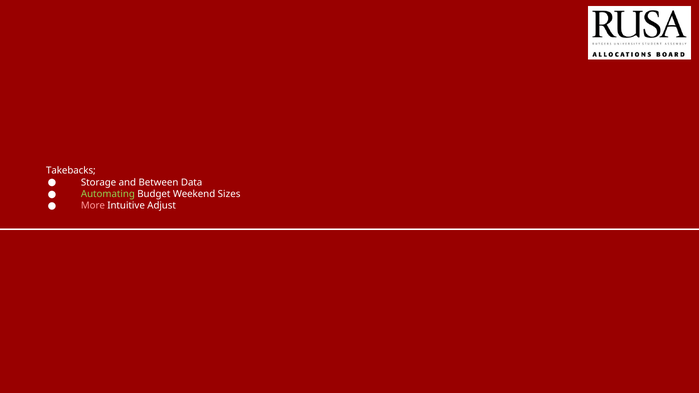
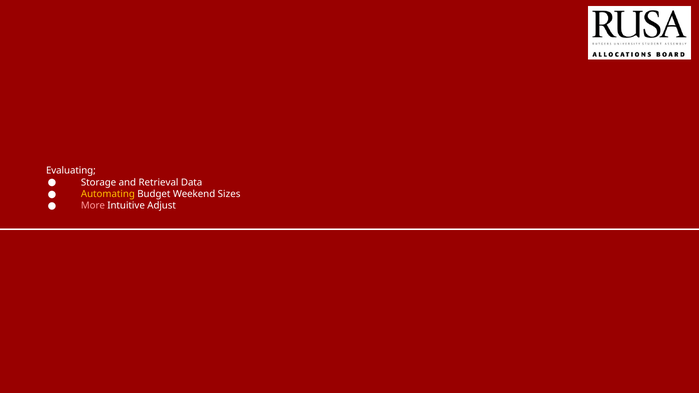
Takebacks: Takebacks -> Evaluating (71, 171)
Between: Between -> Retrieval (158, 182)
Automating colour: light green -> yellow (108, 194)
